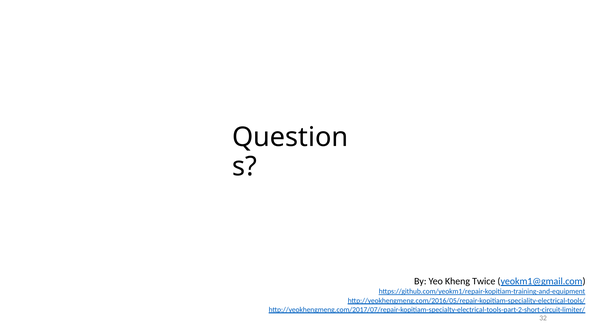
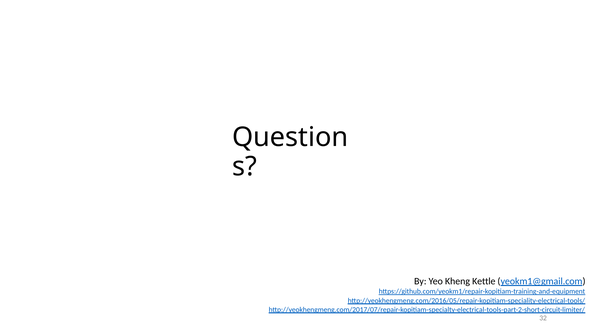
Twice: Twice -> Kettle (484, 281)
